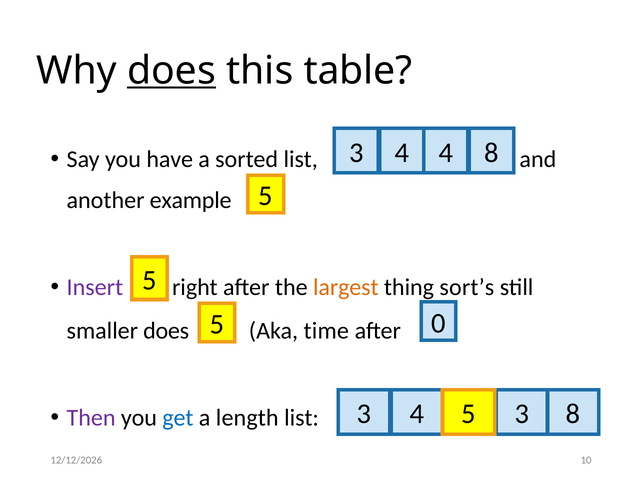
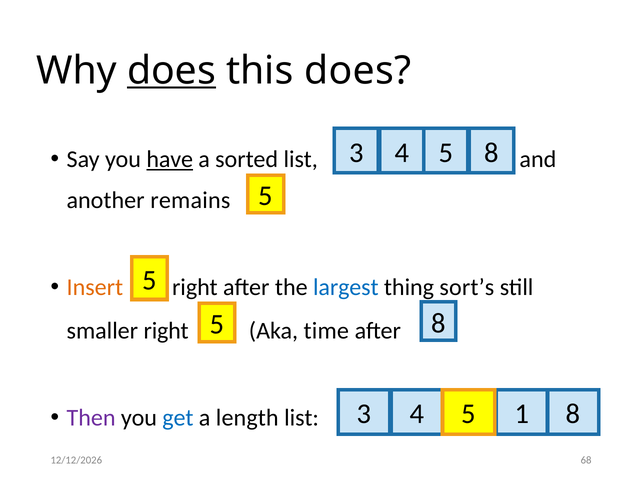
this table: table -> does (358, 70)
3 4: 4 -> 5 (446, 152)
have underline: none -> present (170, 159)
example: example -> remains (190, 200)
Insert colour: purple -> orange (95, 287)
largest colour: orange -> blue (346, 287)
0: 0 -> 8 (438, 323)
smaller does: does -> right (166, 330)
3 3: 3 -> 1 (522, 413)
10: 10 -> 68 (586, 460)
